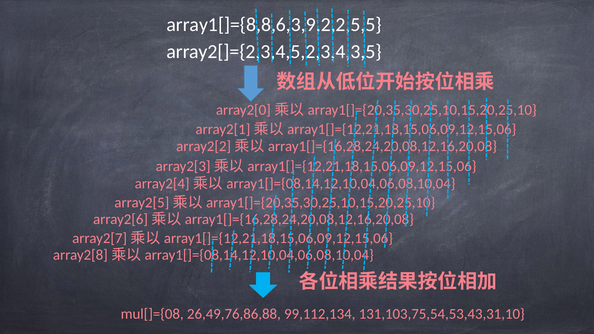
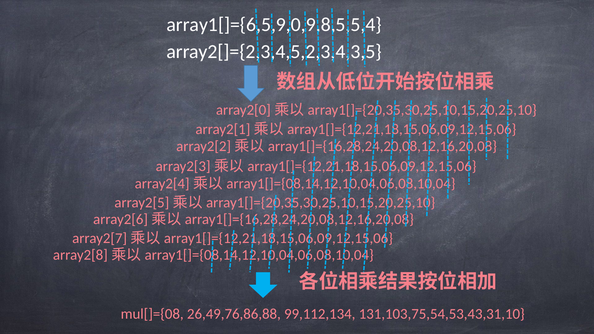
array1[]={8,8,6,3,9,2,2,5,5: array1[]={8,8,6,3,9,2,2,5,5 -> array1[]={6,5,9,0,9,8,5,5,4 (274, 25)
